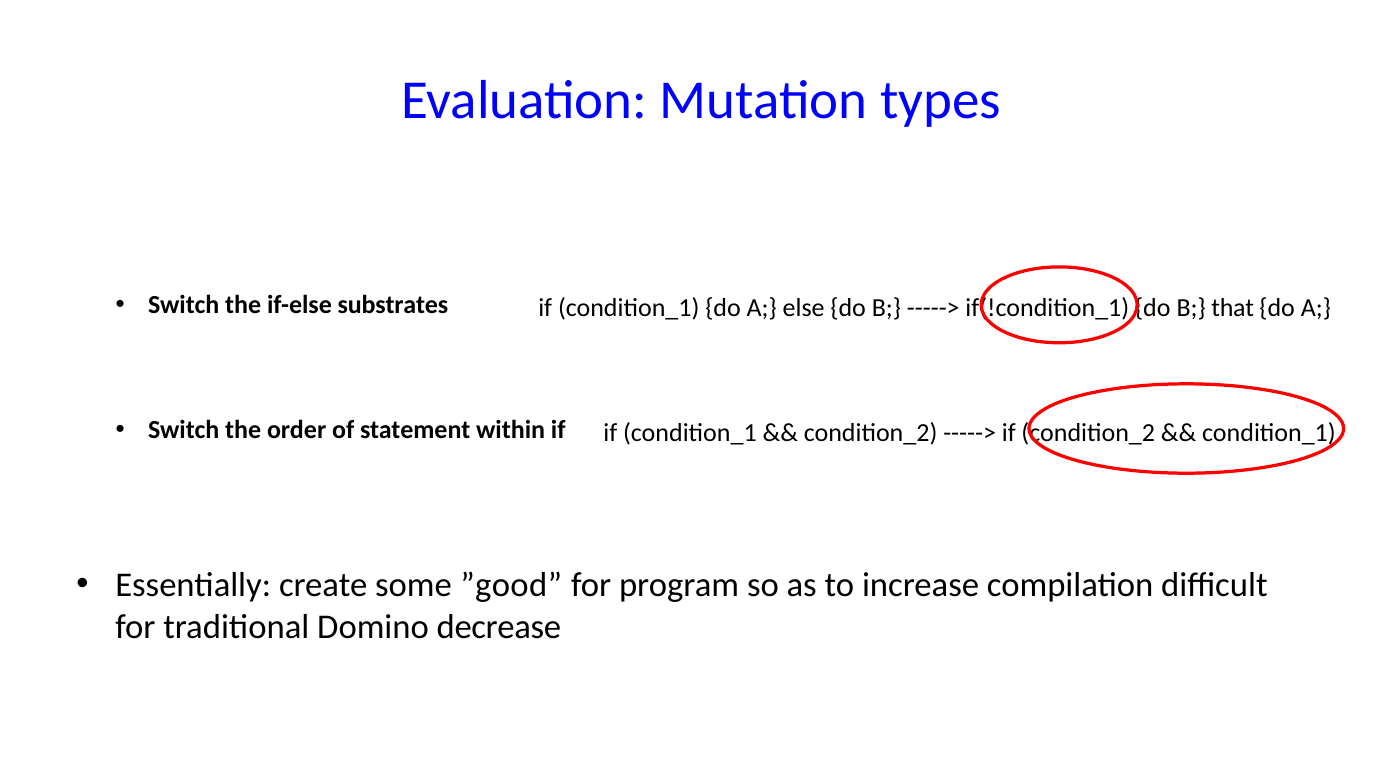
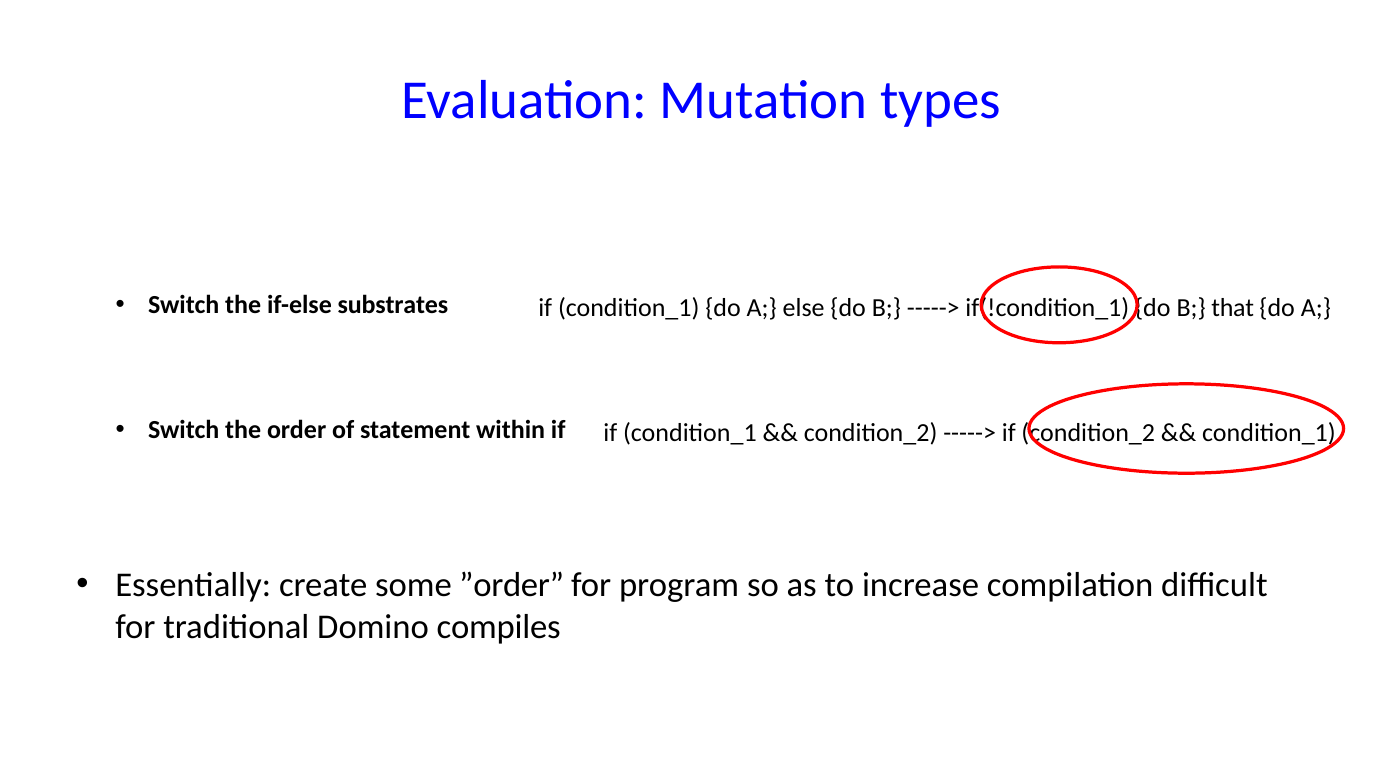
”good: ”good -> ”order (512, 585)
decrease: decrease -> compiles (499, 627)
